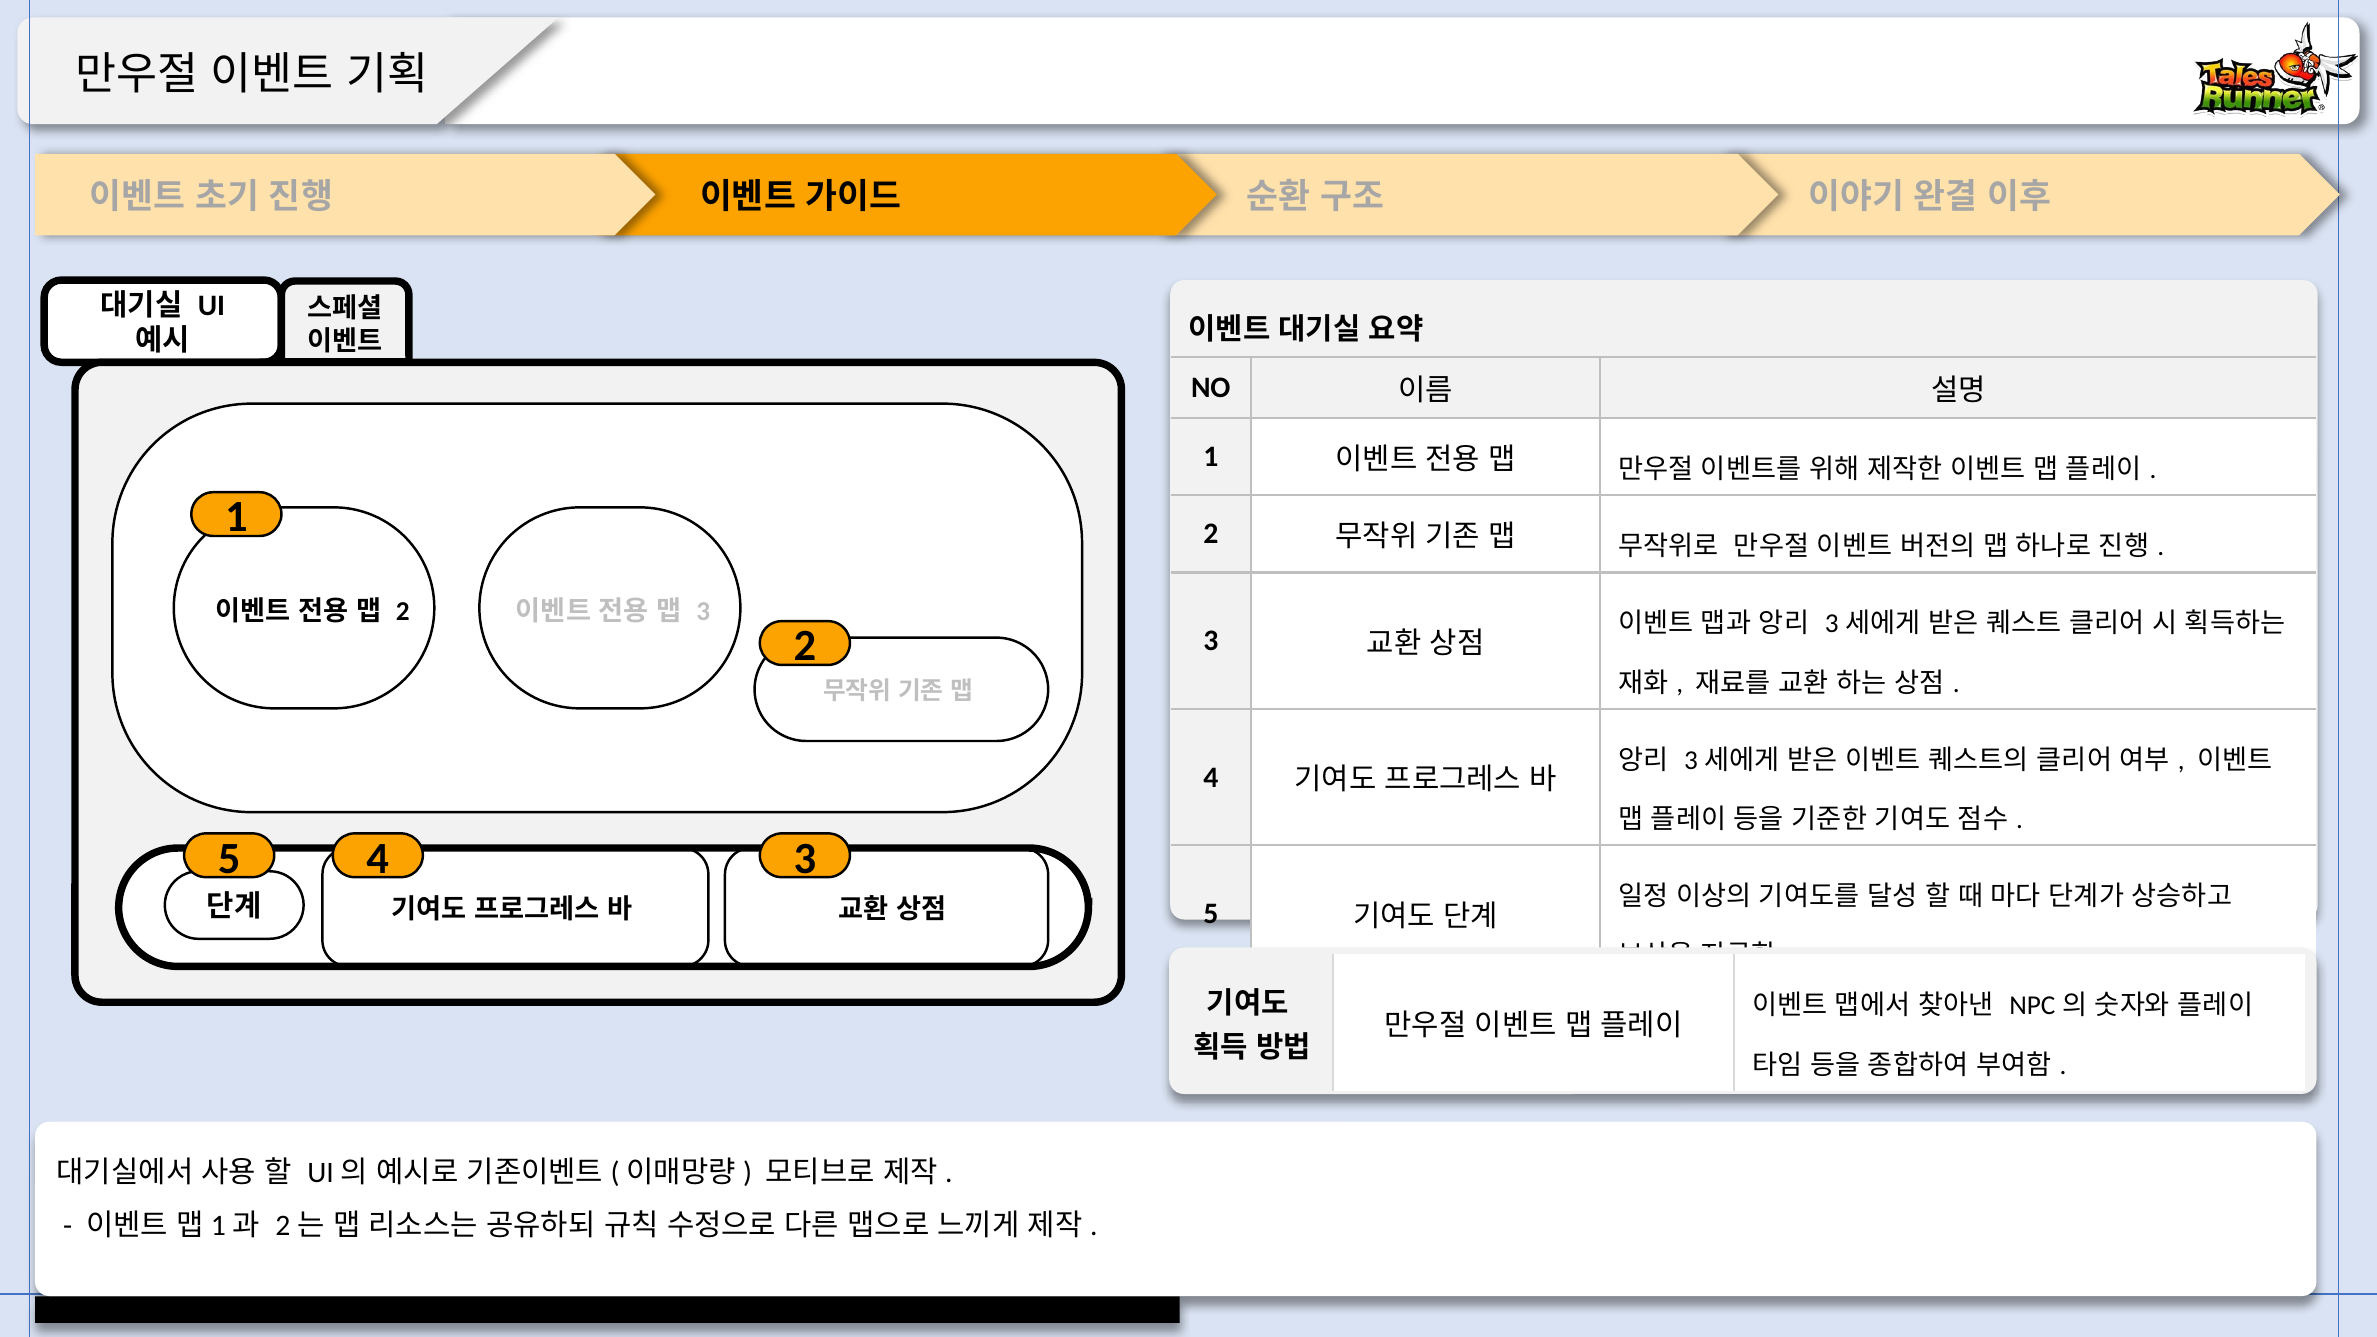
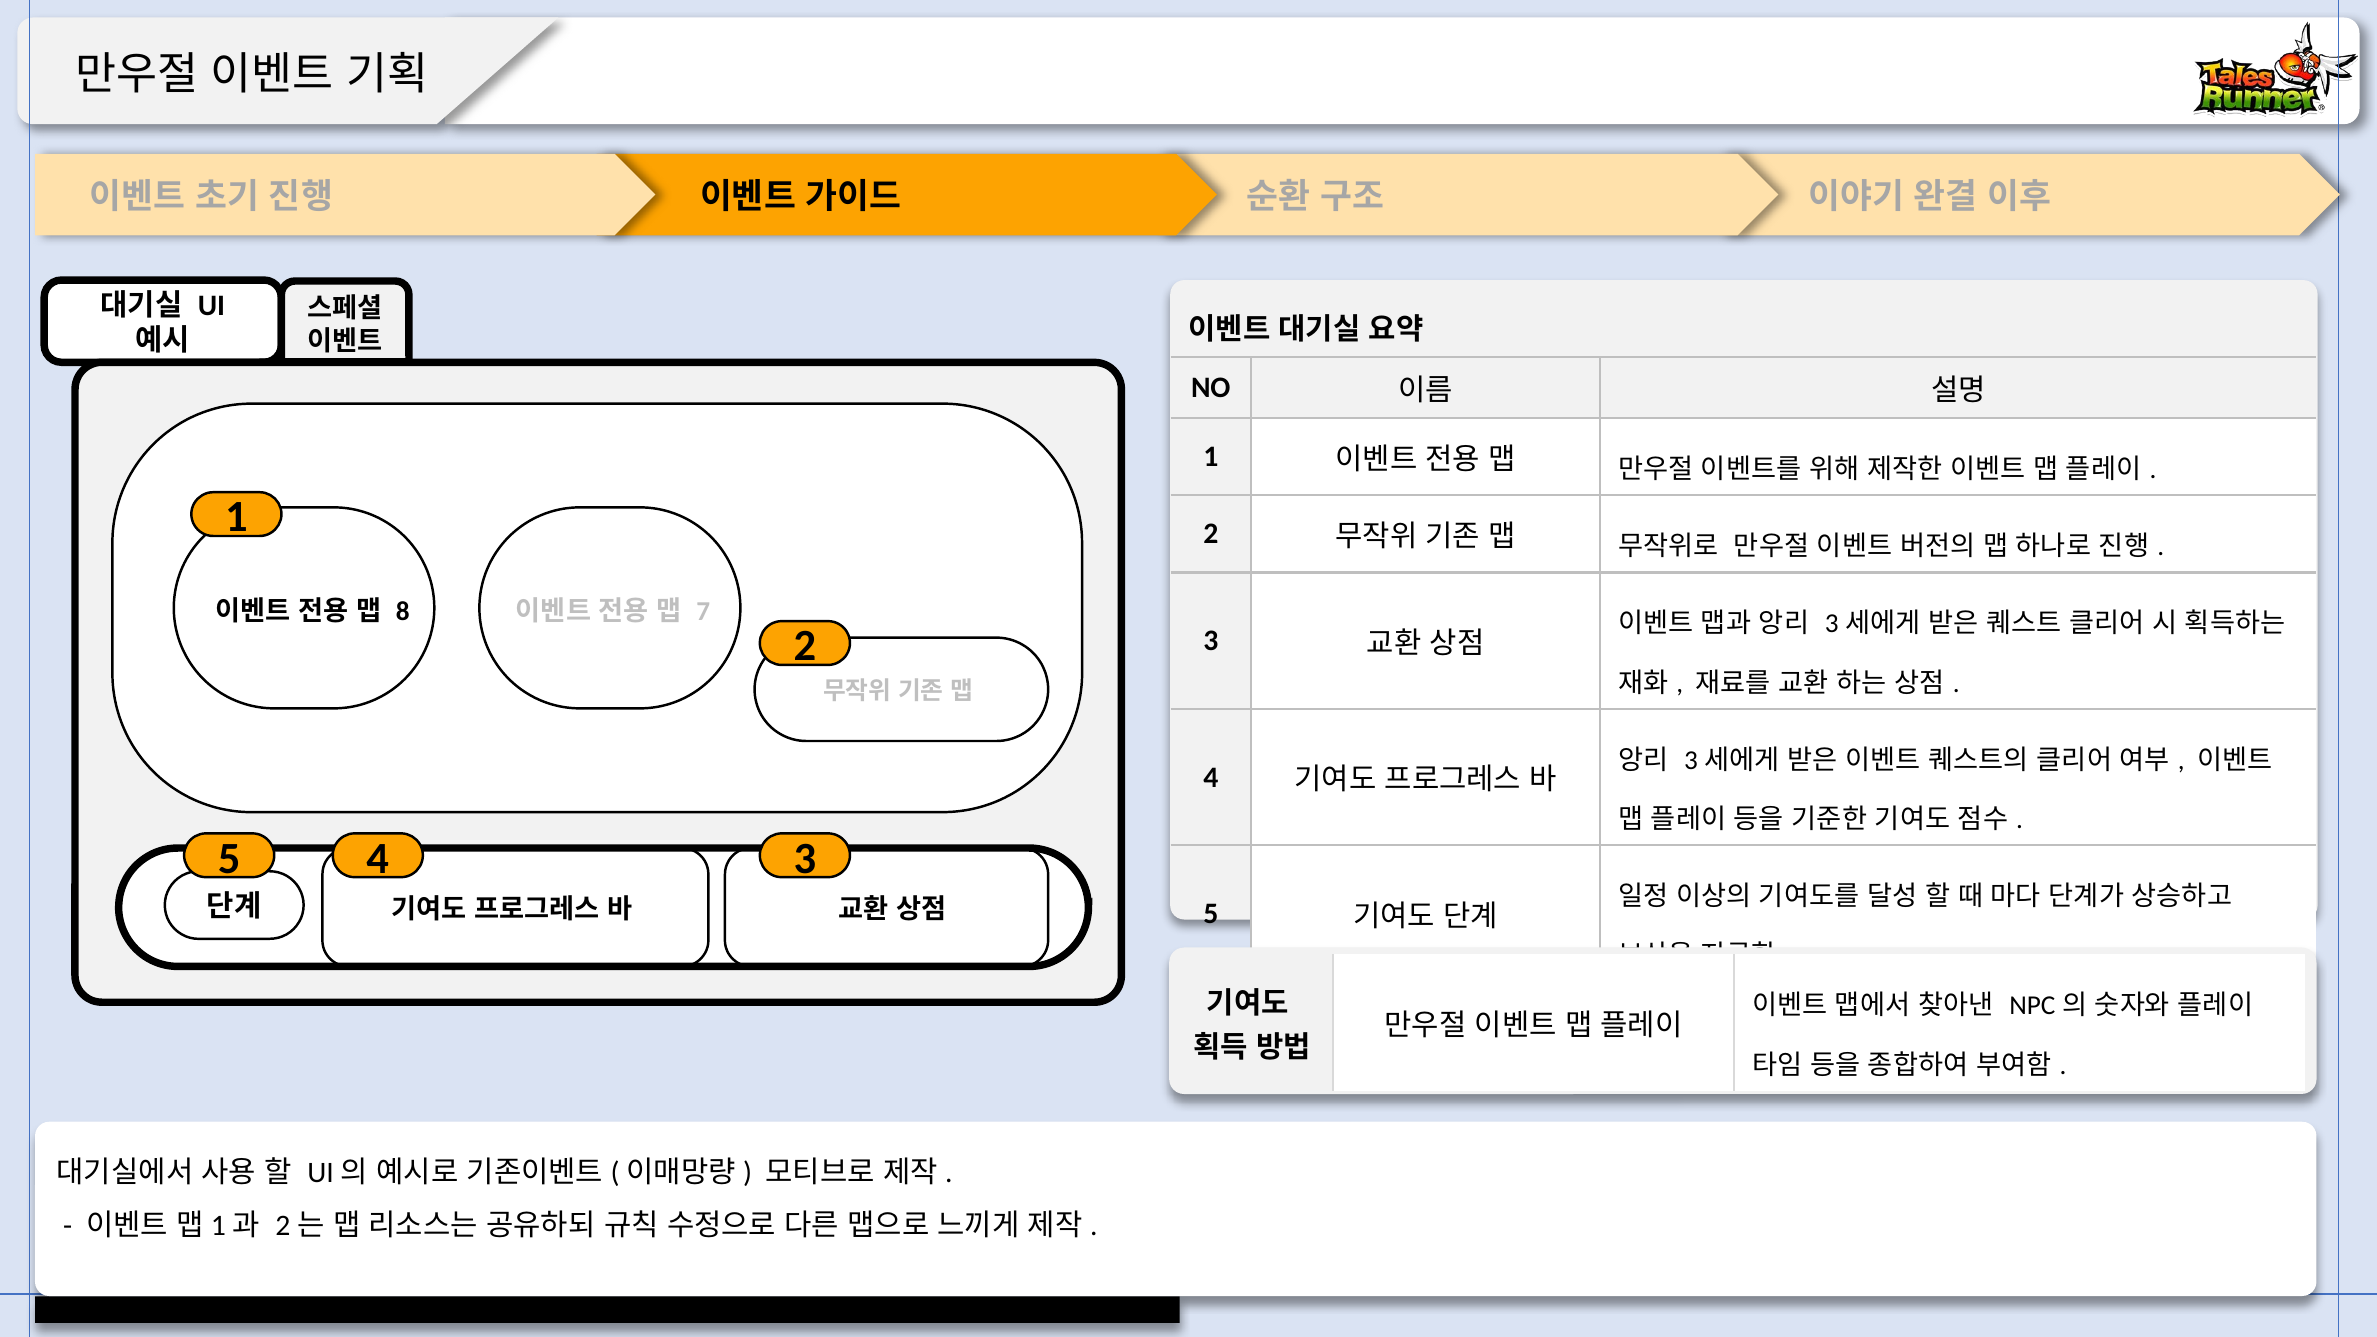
2: 2 -> 8 (403, 612)
3: 3 -> 7 (703, 612)
